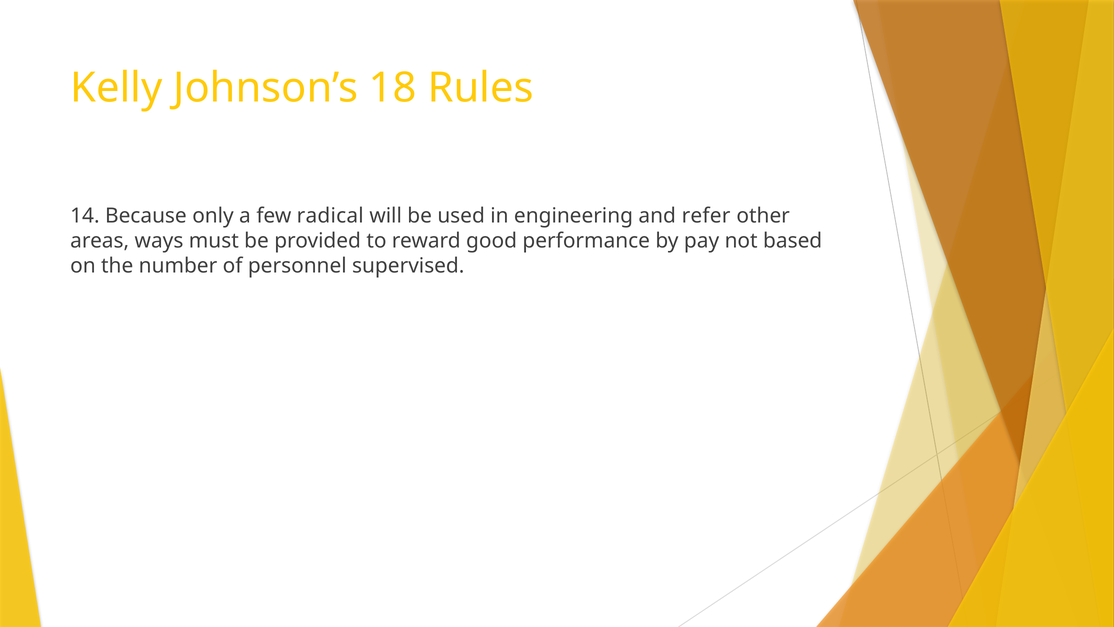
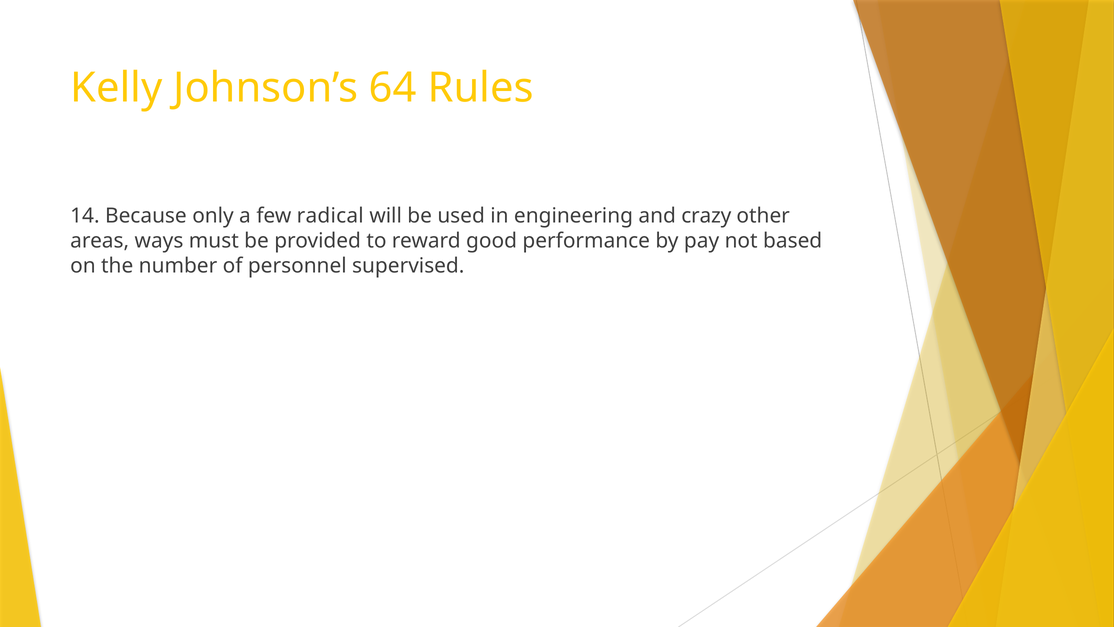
18: 18 -> 64 (393, 88)
refer: refer -> crazy (706, 216)
